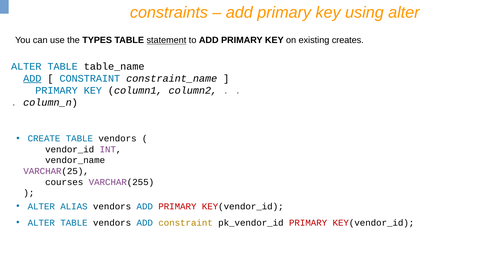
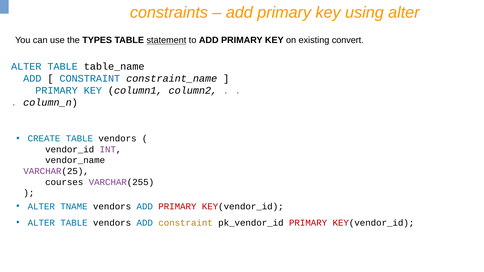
creates: creates -> convert (348, 40)
ADD underline: present -> none (32, 79)
ALIAS: ALIAS -> TNAME (74, 207)
